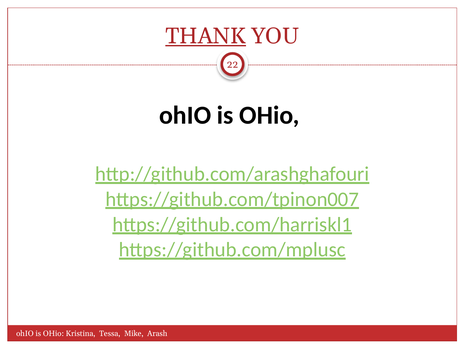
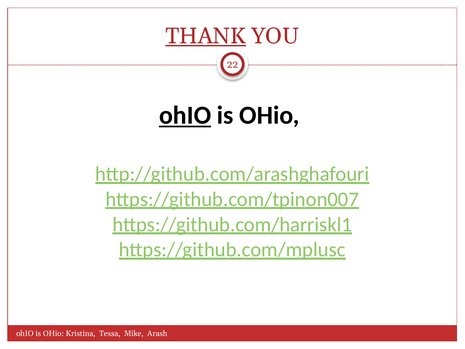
ohIO underline: none -> present (185, 115)
